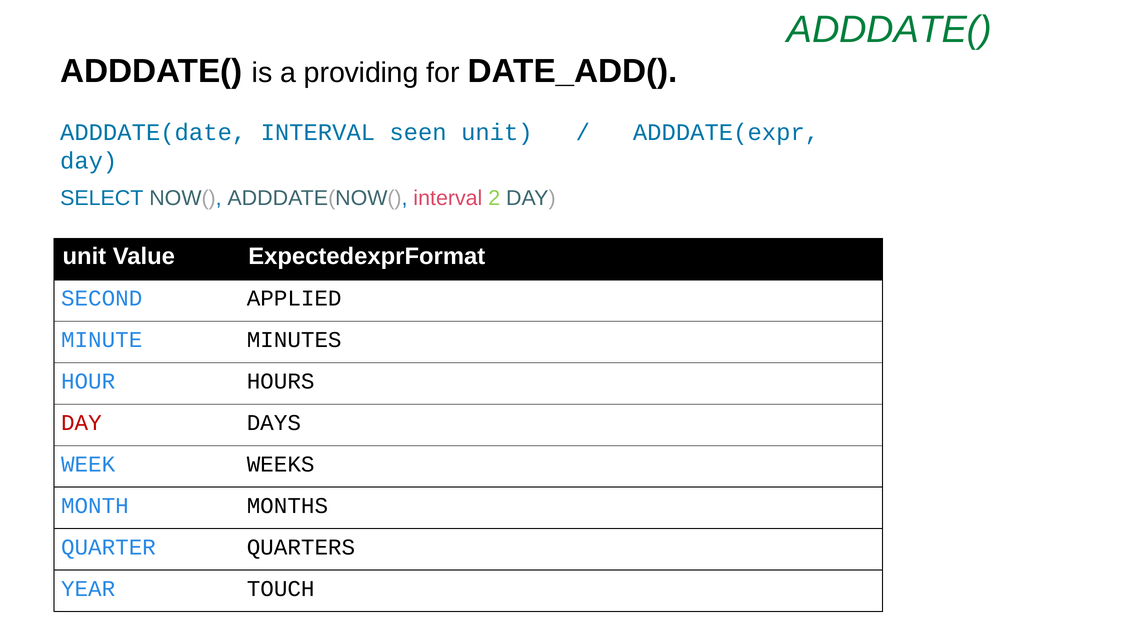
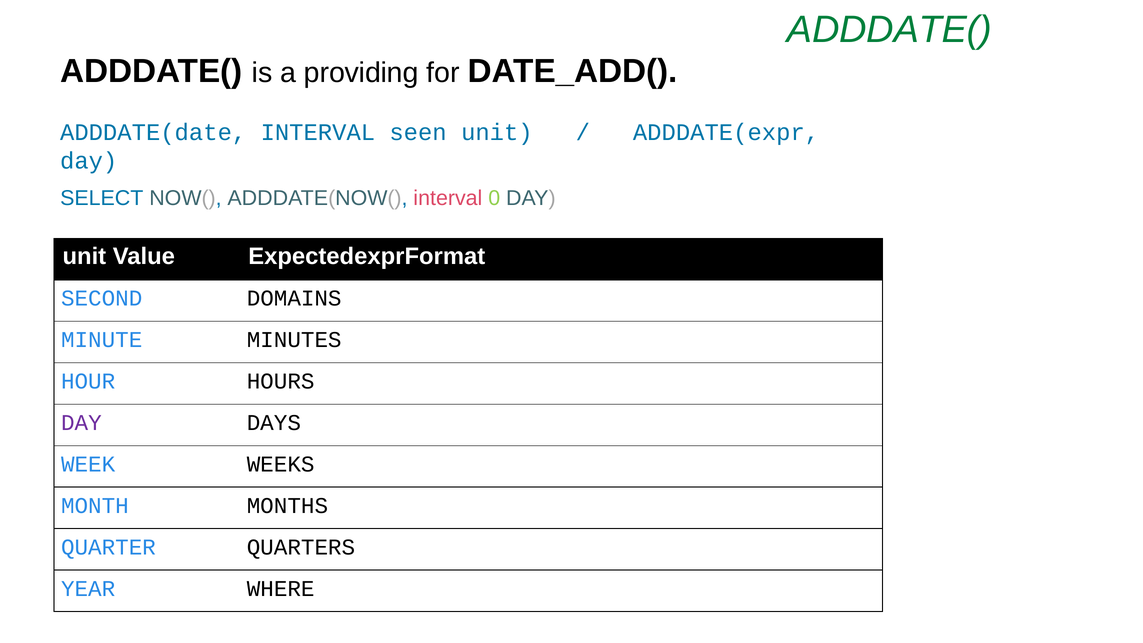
2: 2 -> 0 (494, 198)
APPLIED: APPLIED -> DOMAINS (294, 298)
DAY colour: red -> purple (81, 423)
TOUCH: TOUCH -> WHERE (281, 588)
